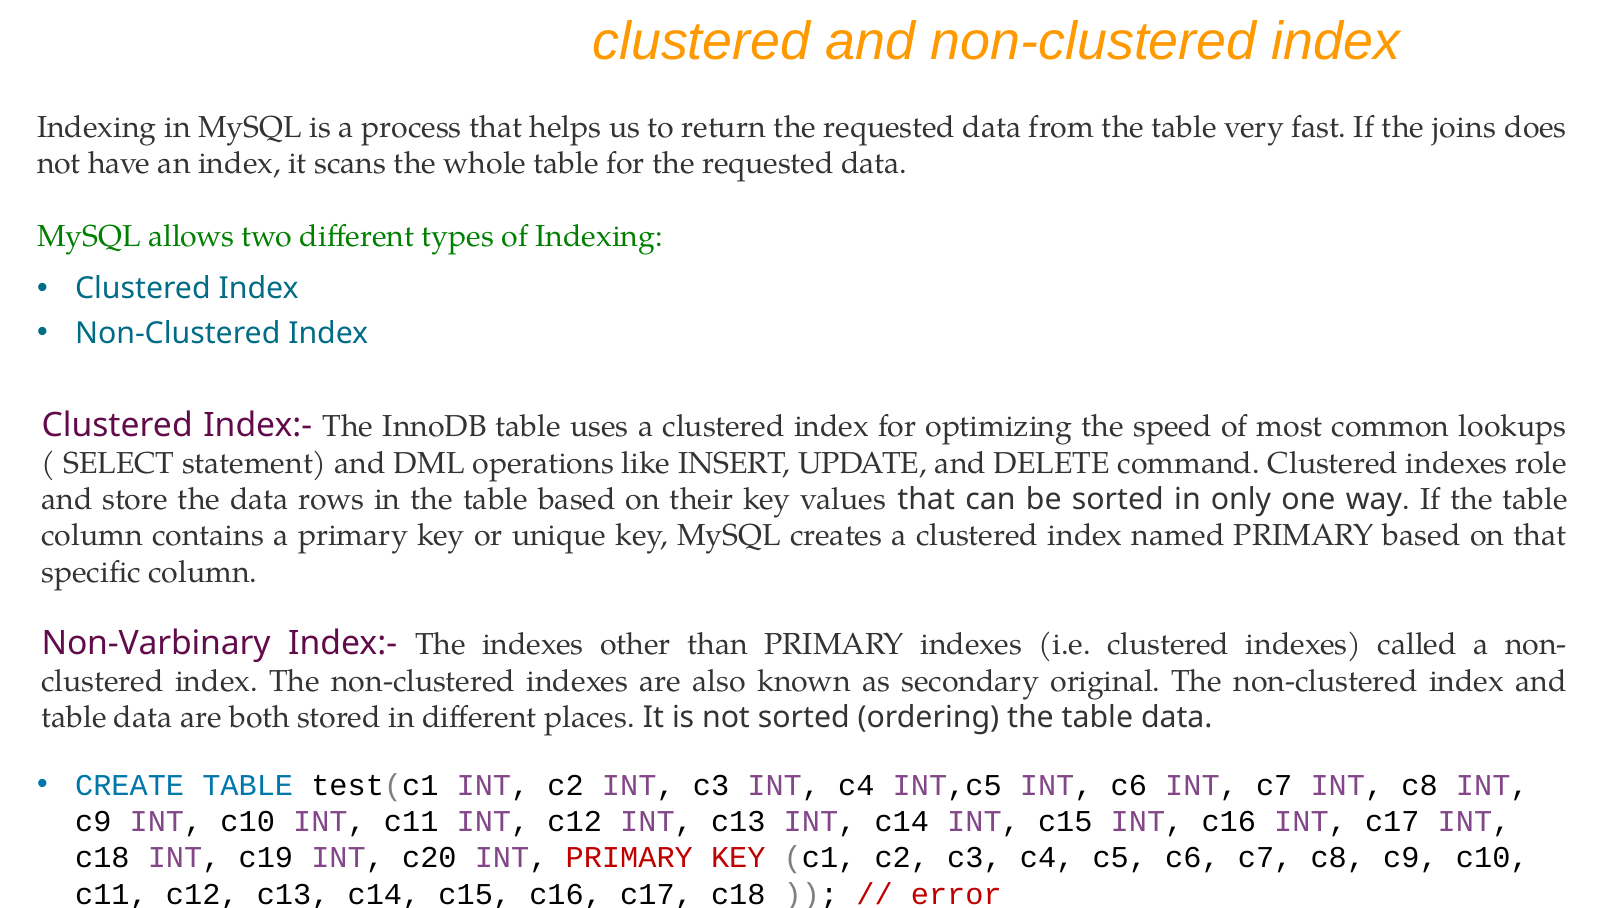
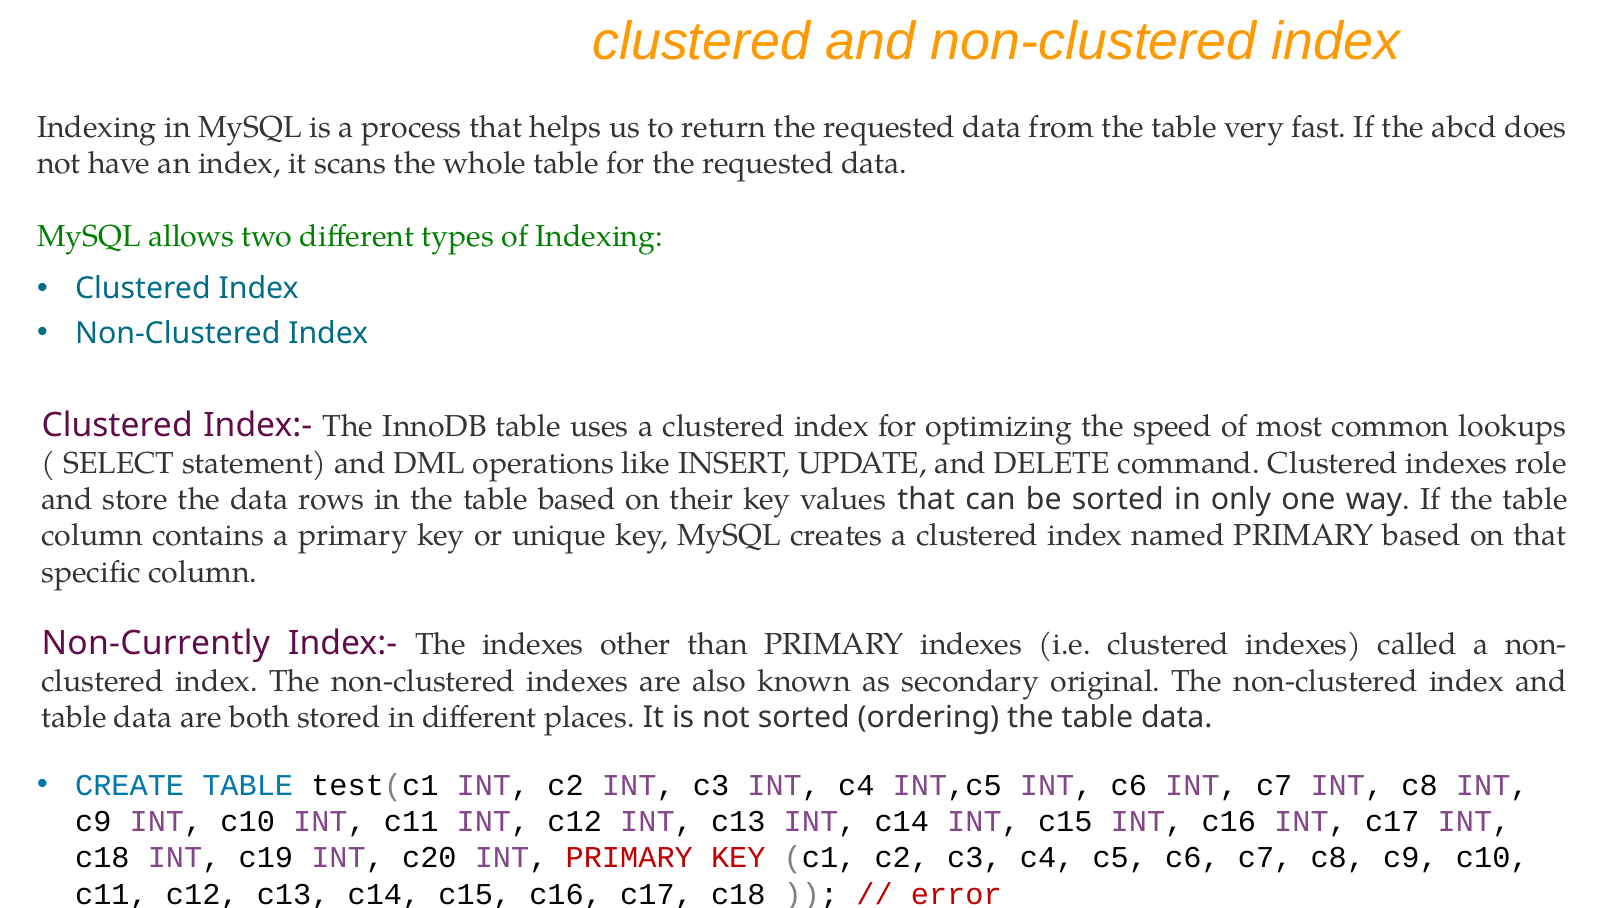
joins: joins -> abcd (1464, 128)
Non-Varbinary: Non-Varbinary -> Non-Currently (156, 643)
